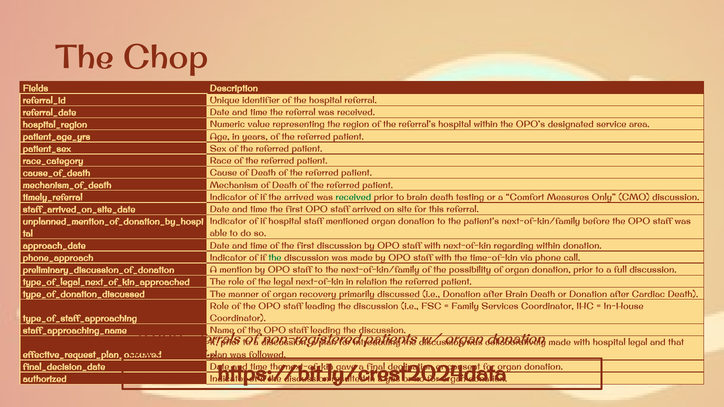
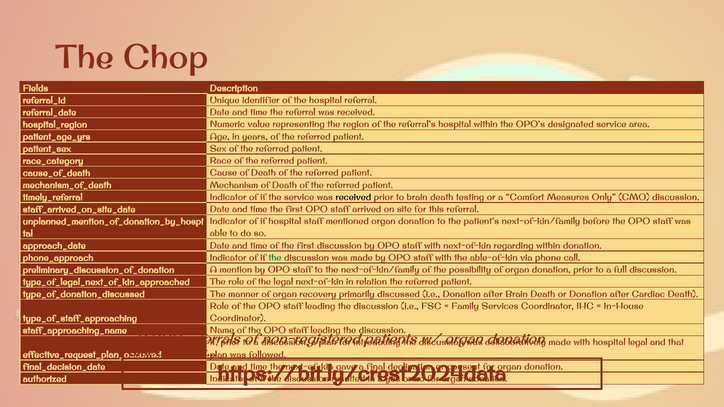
the arrived: arrived -> service (299, 197)
received colour: green -> black (353, 197)
time-of-kin: time-of-kin -> able-of-kin (494, 258)
